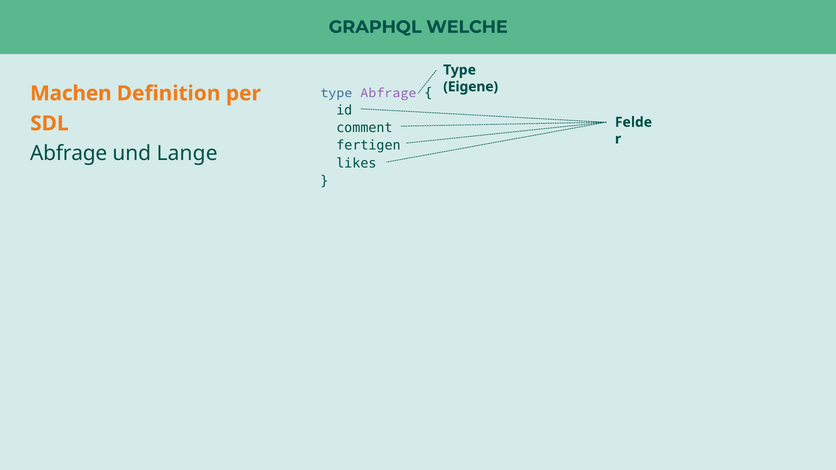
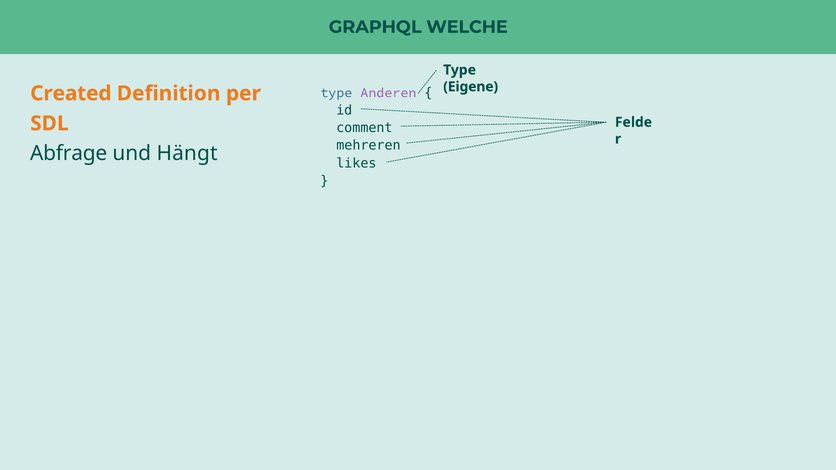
type Abfrage: Abfrage -> Anderen (388, 93)
Machen: Machen -> Created (71, 93)
fertigen: fertigen -> mehreren (368, 146)
Lange: Lange -> Hängt (187, 154)
